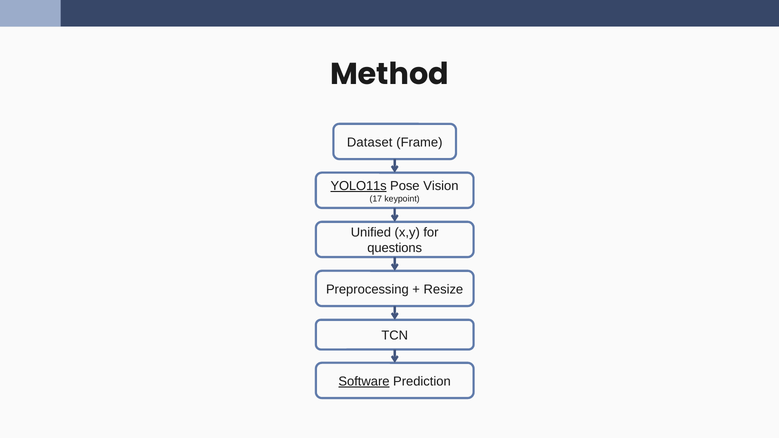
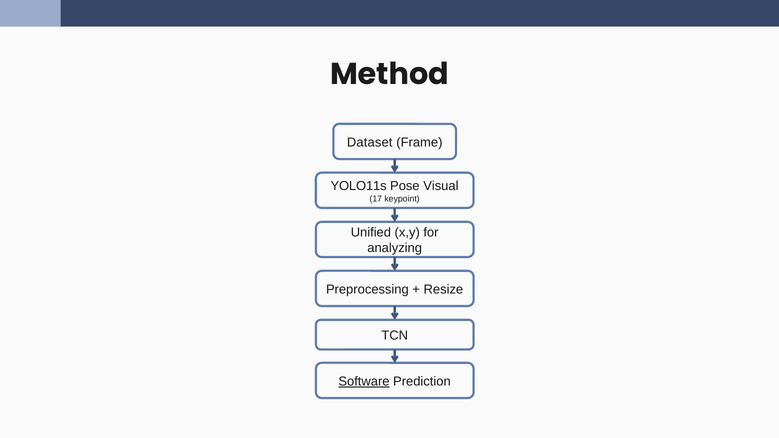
YOLO11s underline: present -> none (359, 186)
Vision: Vision -> Visual (441, 186)
questions: questions -> analyzing (395, 248)
